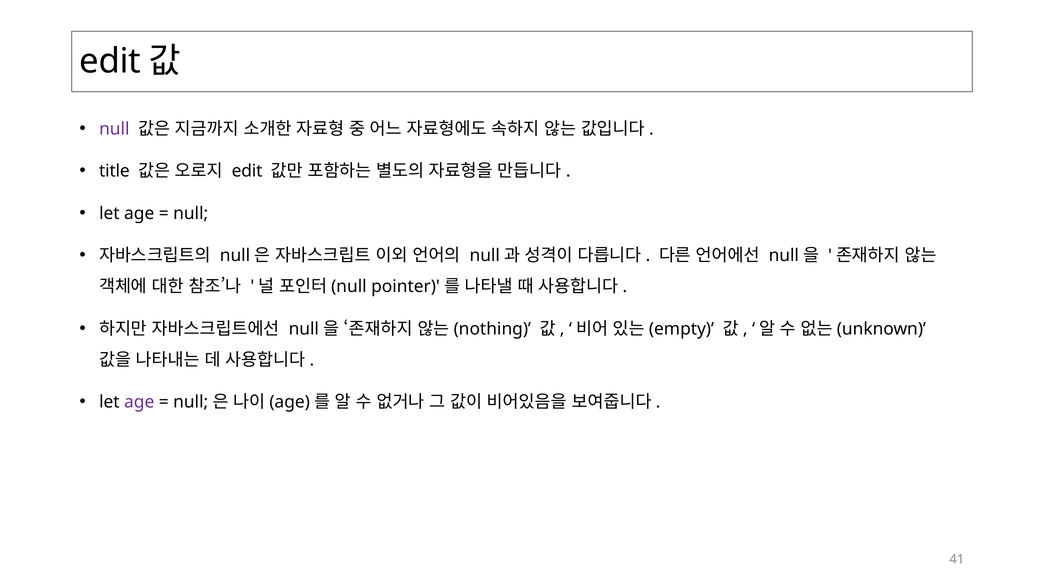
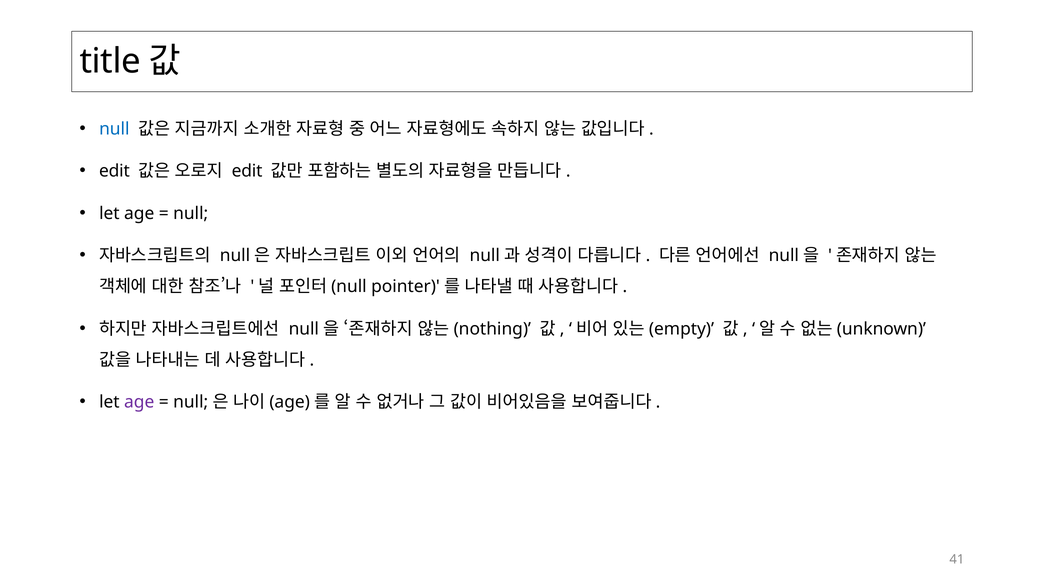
edit: edit -> title (110, 61)
null colour: purple -> blue (114, 129)
title: title -> edit (114, 171)
